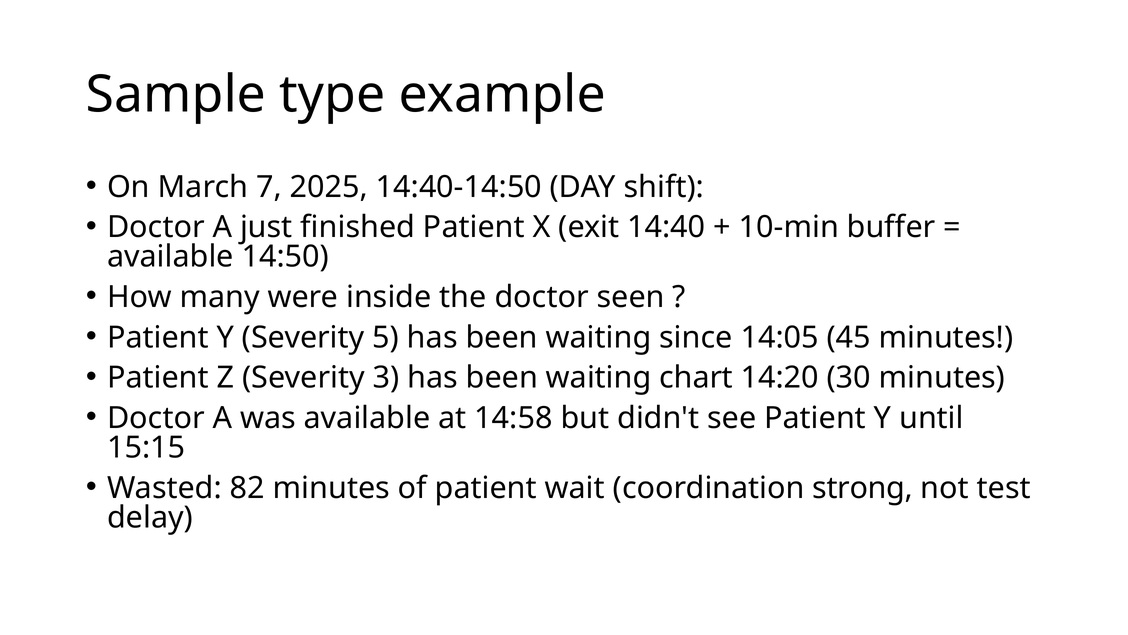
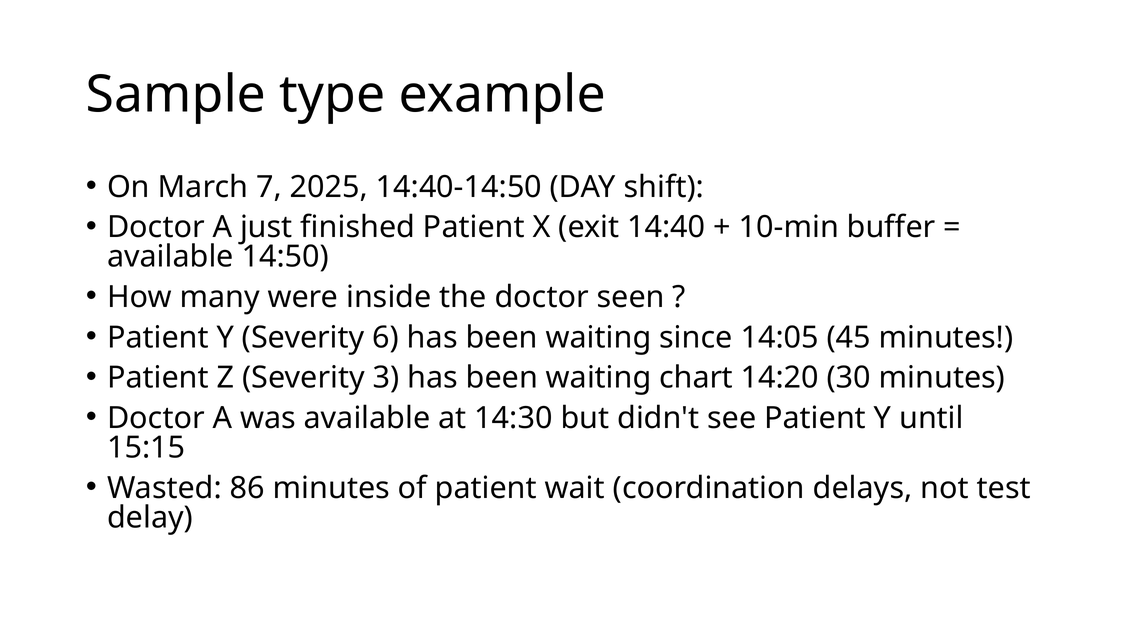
5: 5 -> 6 (386, 337)
14:58: 14:58 -> 14:30 (514, 418)
82: 82 -> 86 (247, 488)
strong: strong -> delays (863, 488)
